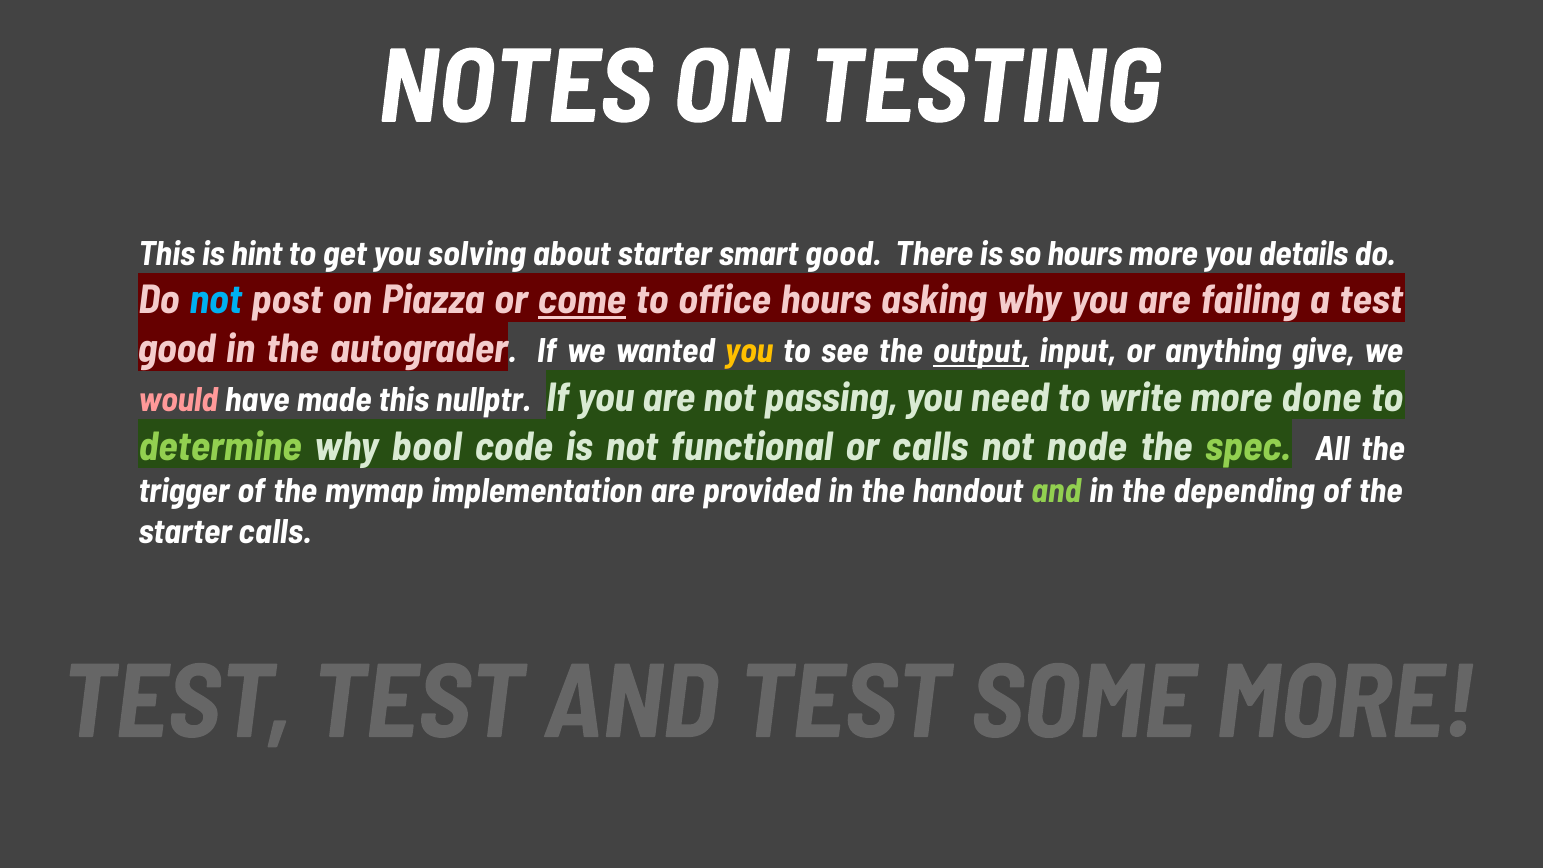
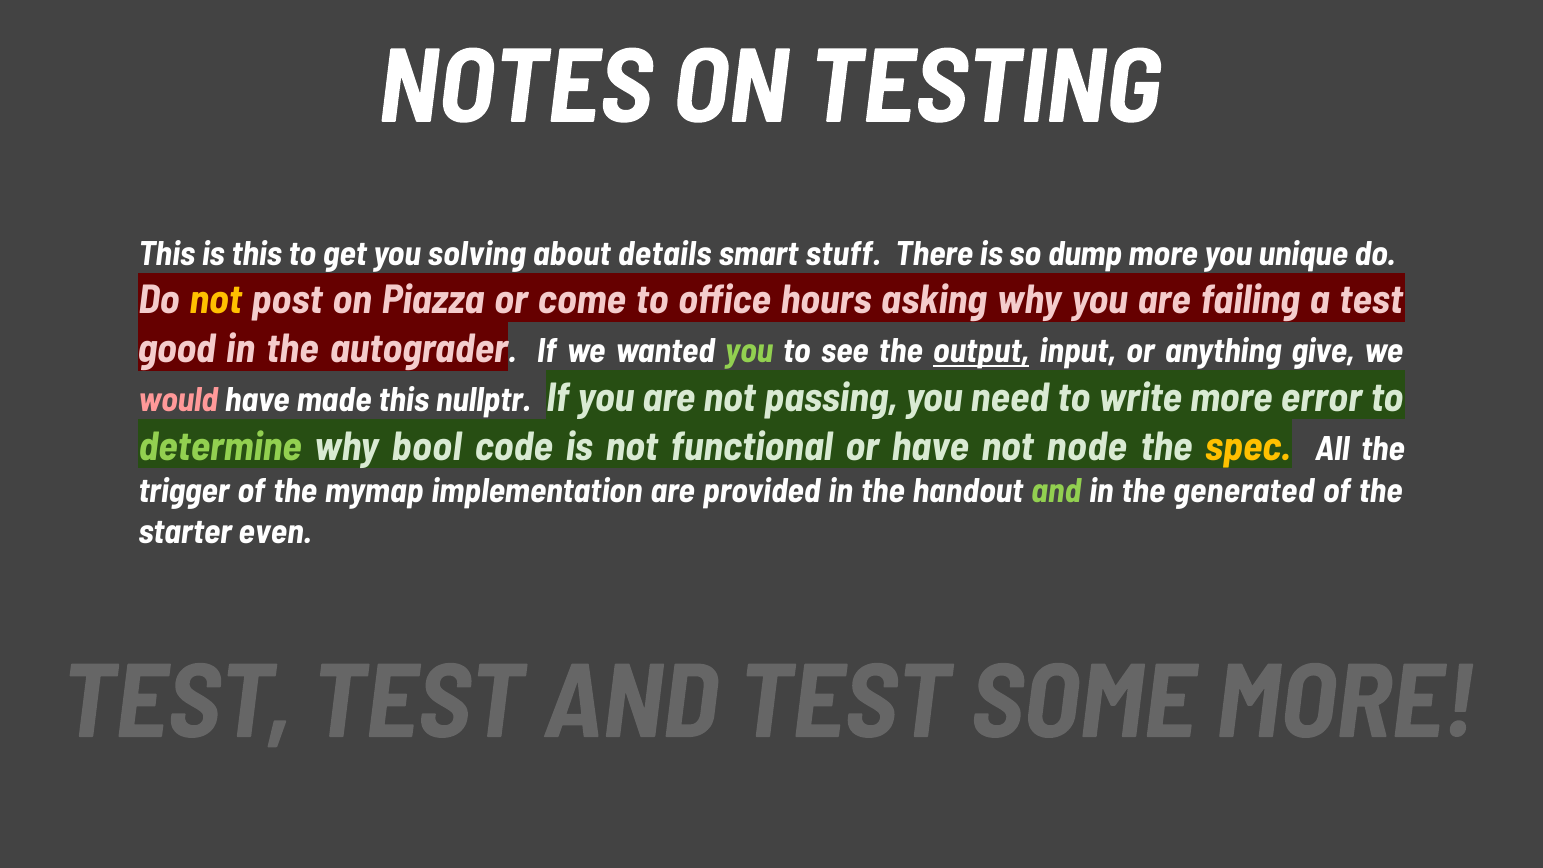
is hint: hint -> this (257, 255)
about starter: starter -> details (664, 255)
smart good: good -> stuff (843, 255)
so hours: hours -> dump (1085, 255)
details: details -> unique (1303, 255)
not colour: light blue -> yellow (216, 300)
come underline: present -> none (582, 300)
you colour: yellow -> light green (749, 351)
done: done -> error (1321, 398)
or calls: calls -> have (930, 447)
spec colour: light green -> yellow (1248, 447)
depending: depending -> generated (1244, 491)
starter calls: calls -> even (275, 532)
